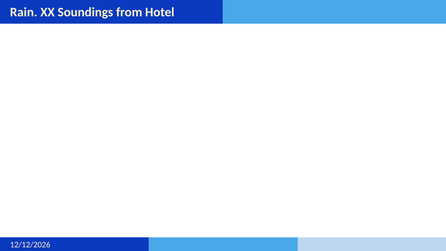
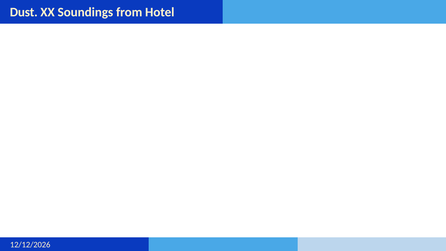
Rain: Rain -> Dust (24, 12)
